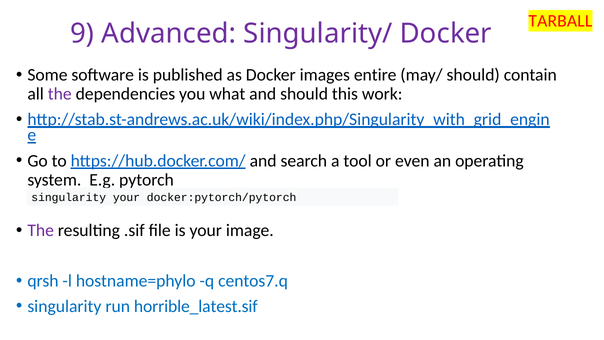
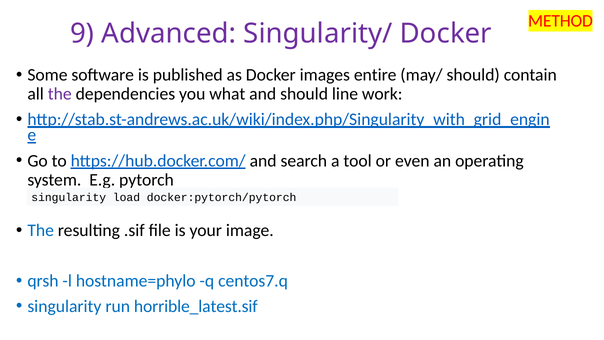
TARBALL: TARBALL -> METHOD (561, 21)
this: this -> line (345, 94)
singularity your: your -> load (126, 197)
The colour: purple -> blue (41, 230)
